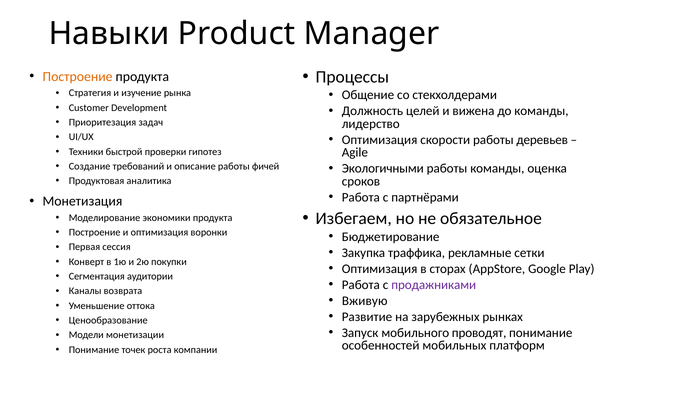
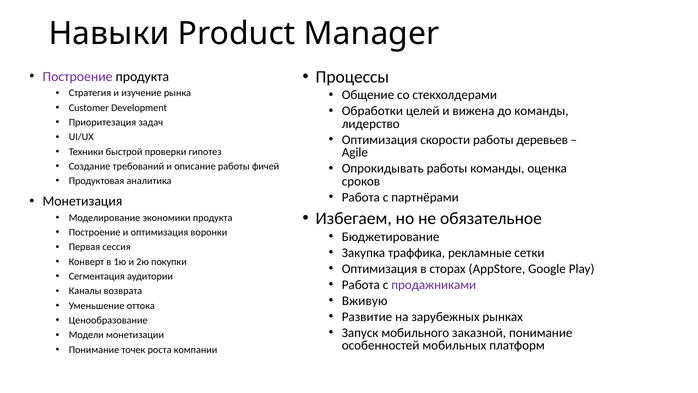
Построение colour: orange -> purple (78, 76)
Должность: Должность -> Обработки (372, 111)
Экологичными: Экологичными -> Опрокидывать (383, 168)
проводят: проводят -> заказной (479, 332)
